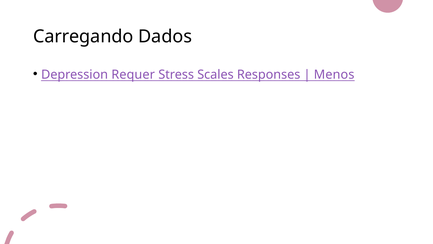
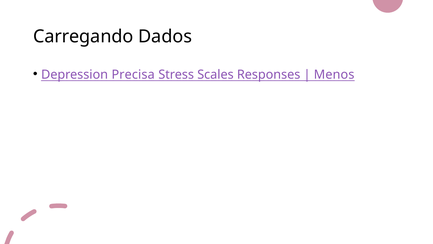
Requer: Requer -> Precisa (133, 75)
